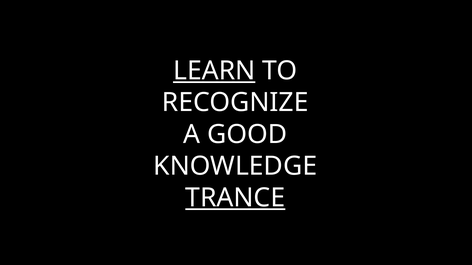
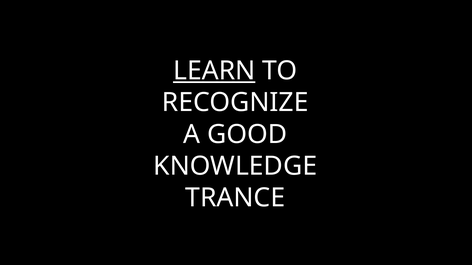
TRANCE underline: present -> none (235, 198)
